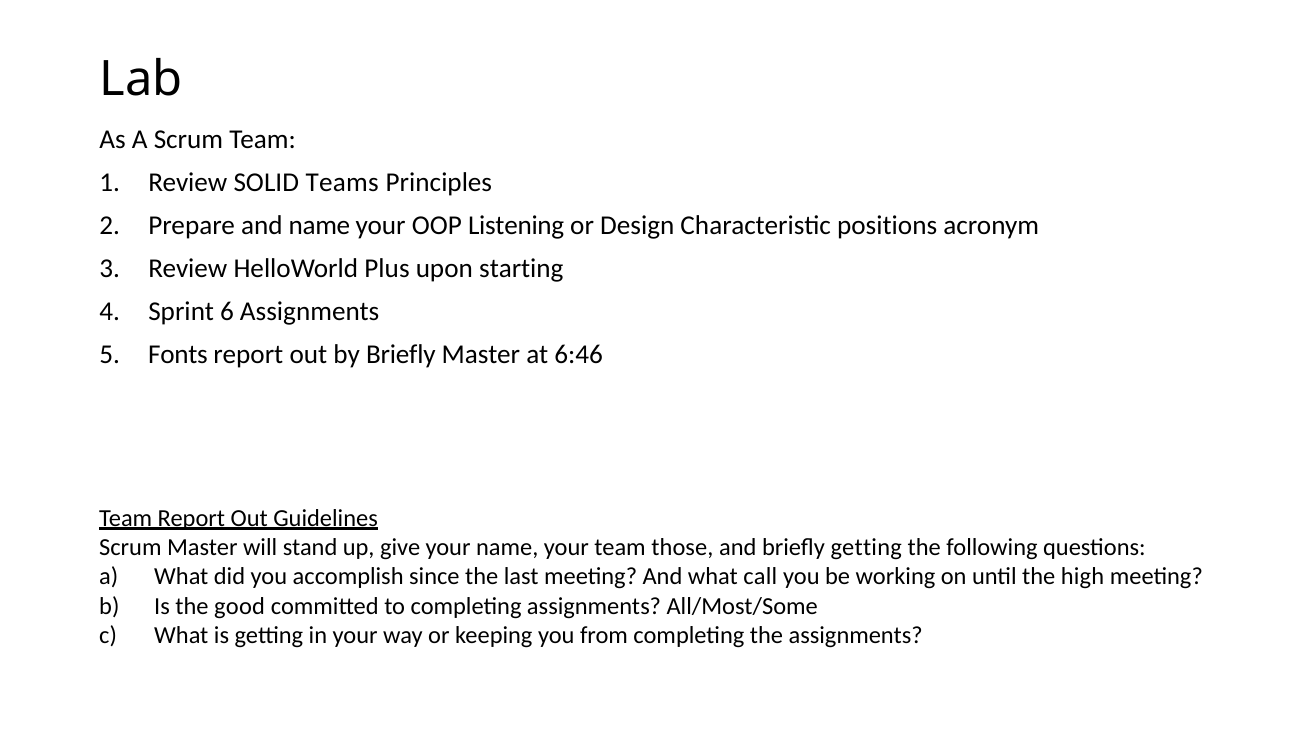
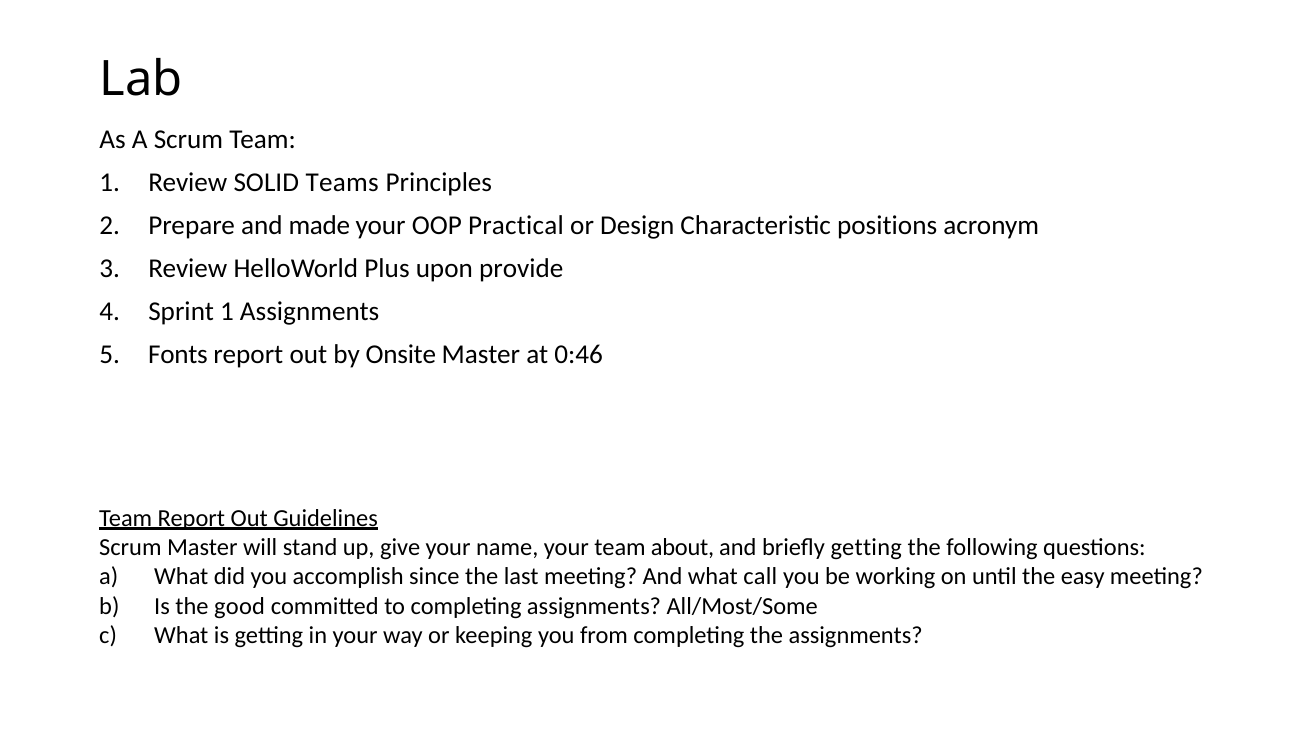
and name: name -> made (319, 225)
Listening: Listening -> Practical (516, 225)
starting: starting -> provide (521, 268)
Sprint 6: 6 -> 1 (227, 311)
by Briefly: Briefly -> Onsite (401, 354)
6:46: 6:46 -> 0:46 (579, 354)
those: those -> about (683, 548)
high: high -> easy (1083, 577)
